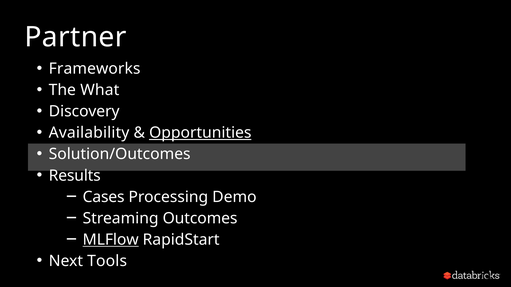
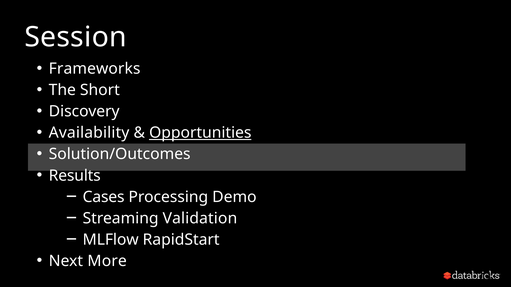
Partner: Partner -> Session (76, 37)
What: What -> Short (100, 90)
Outcomes: Outcomes -> Validation (200, 219)
MLFlow underline: present -> none (111, 240)
Tools: Tools -> More (107, 261)
